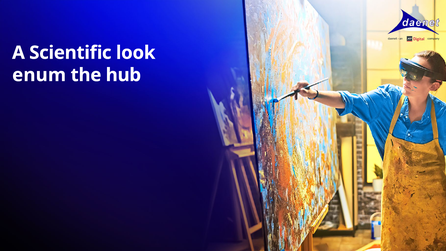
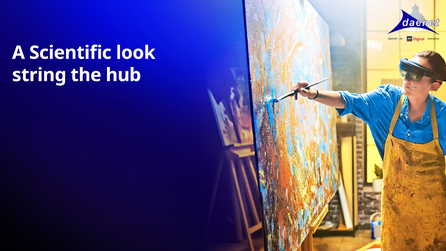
enum: enum -> string (39, 75)
